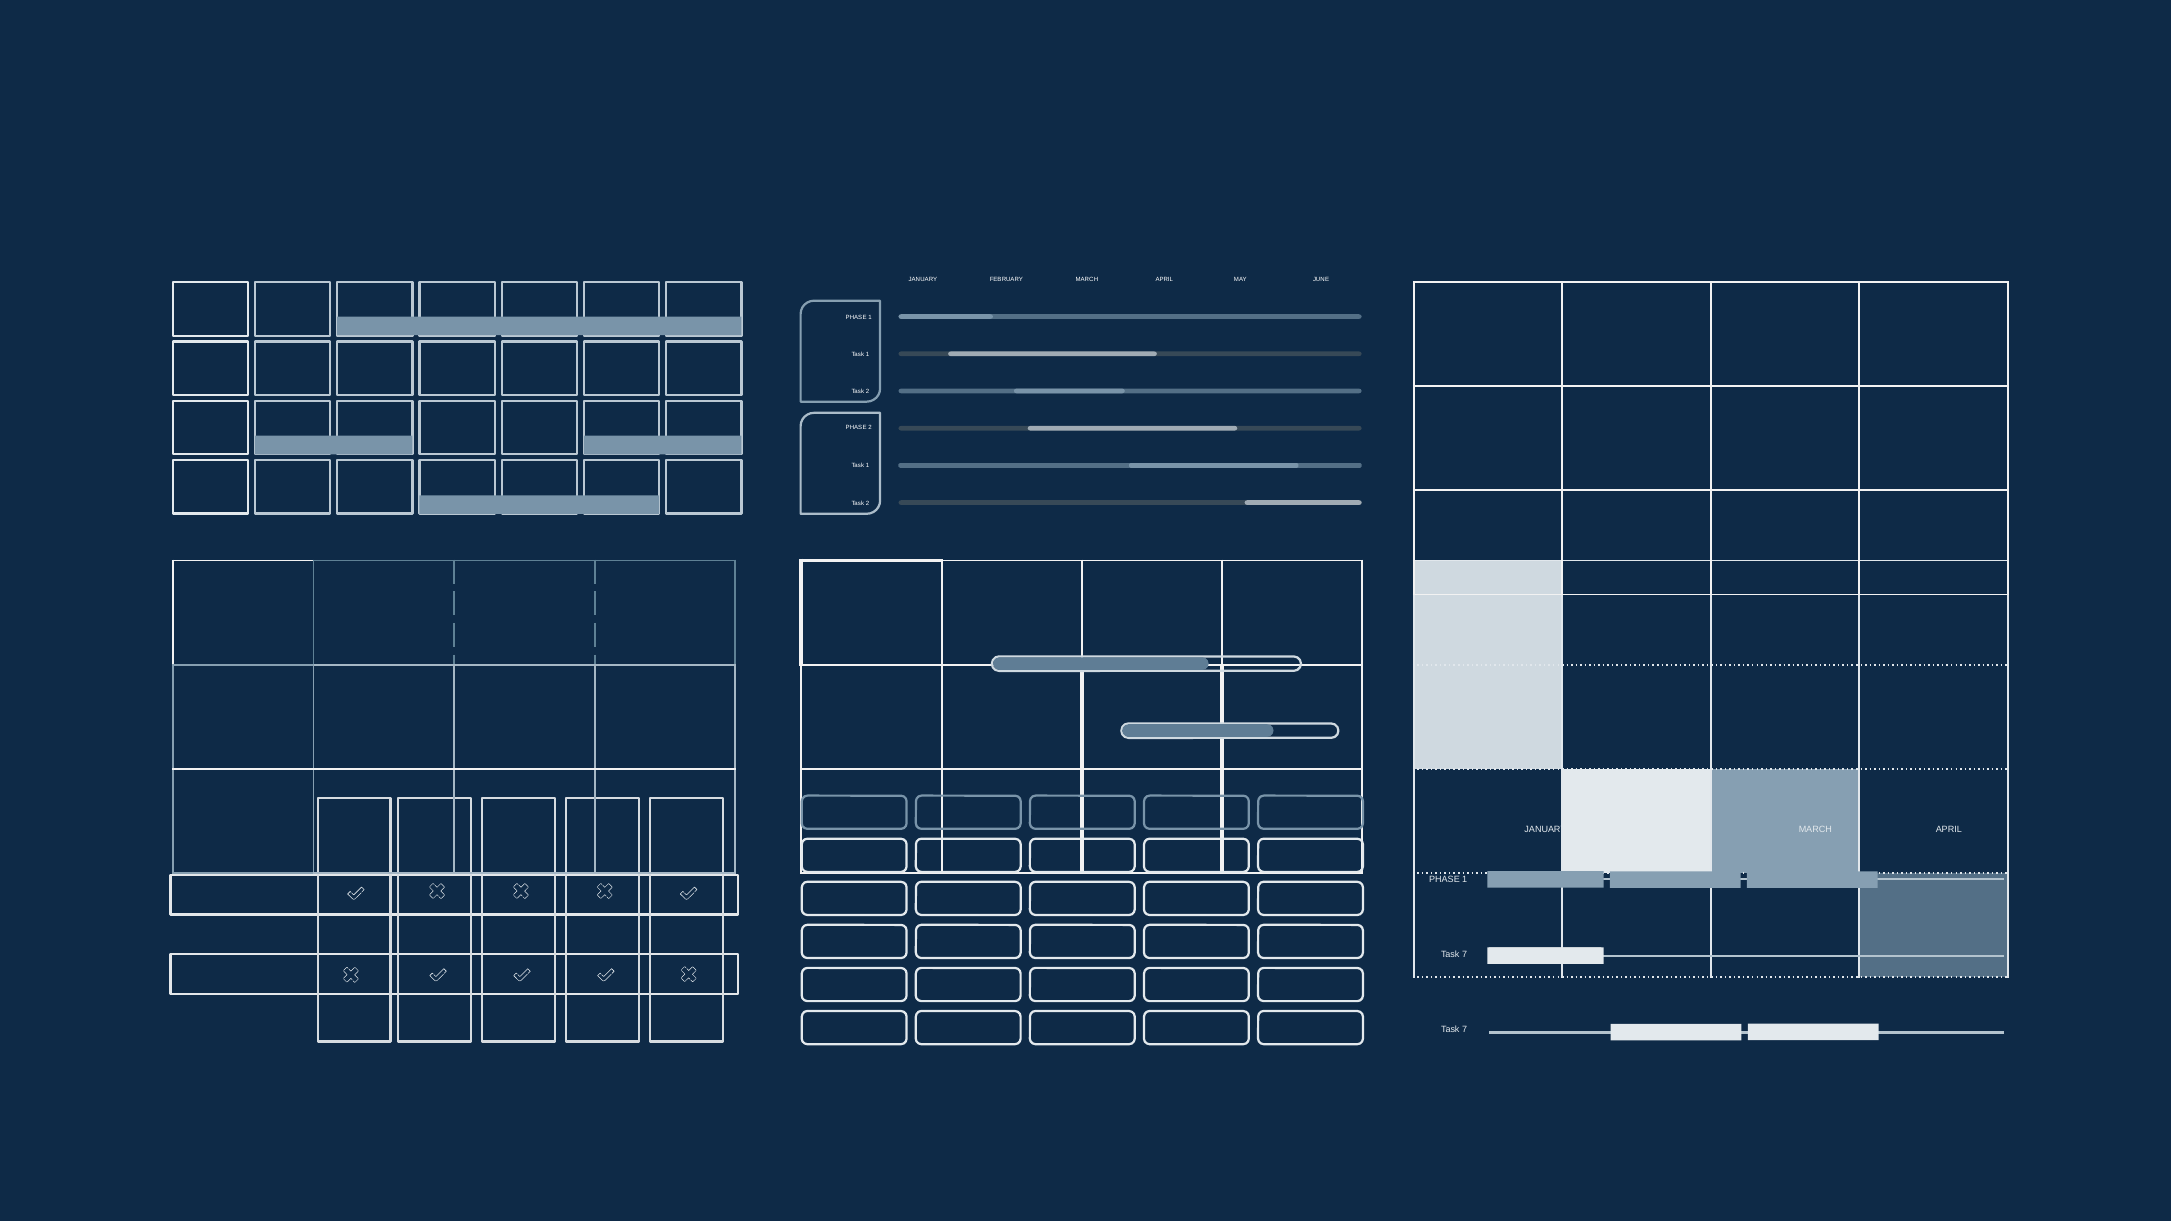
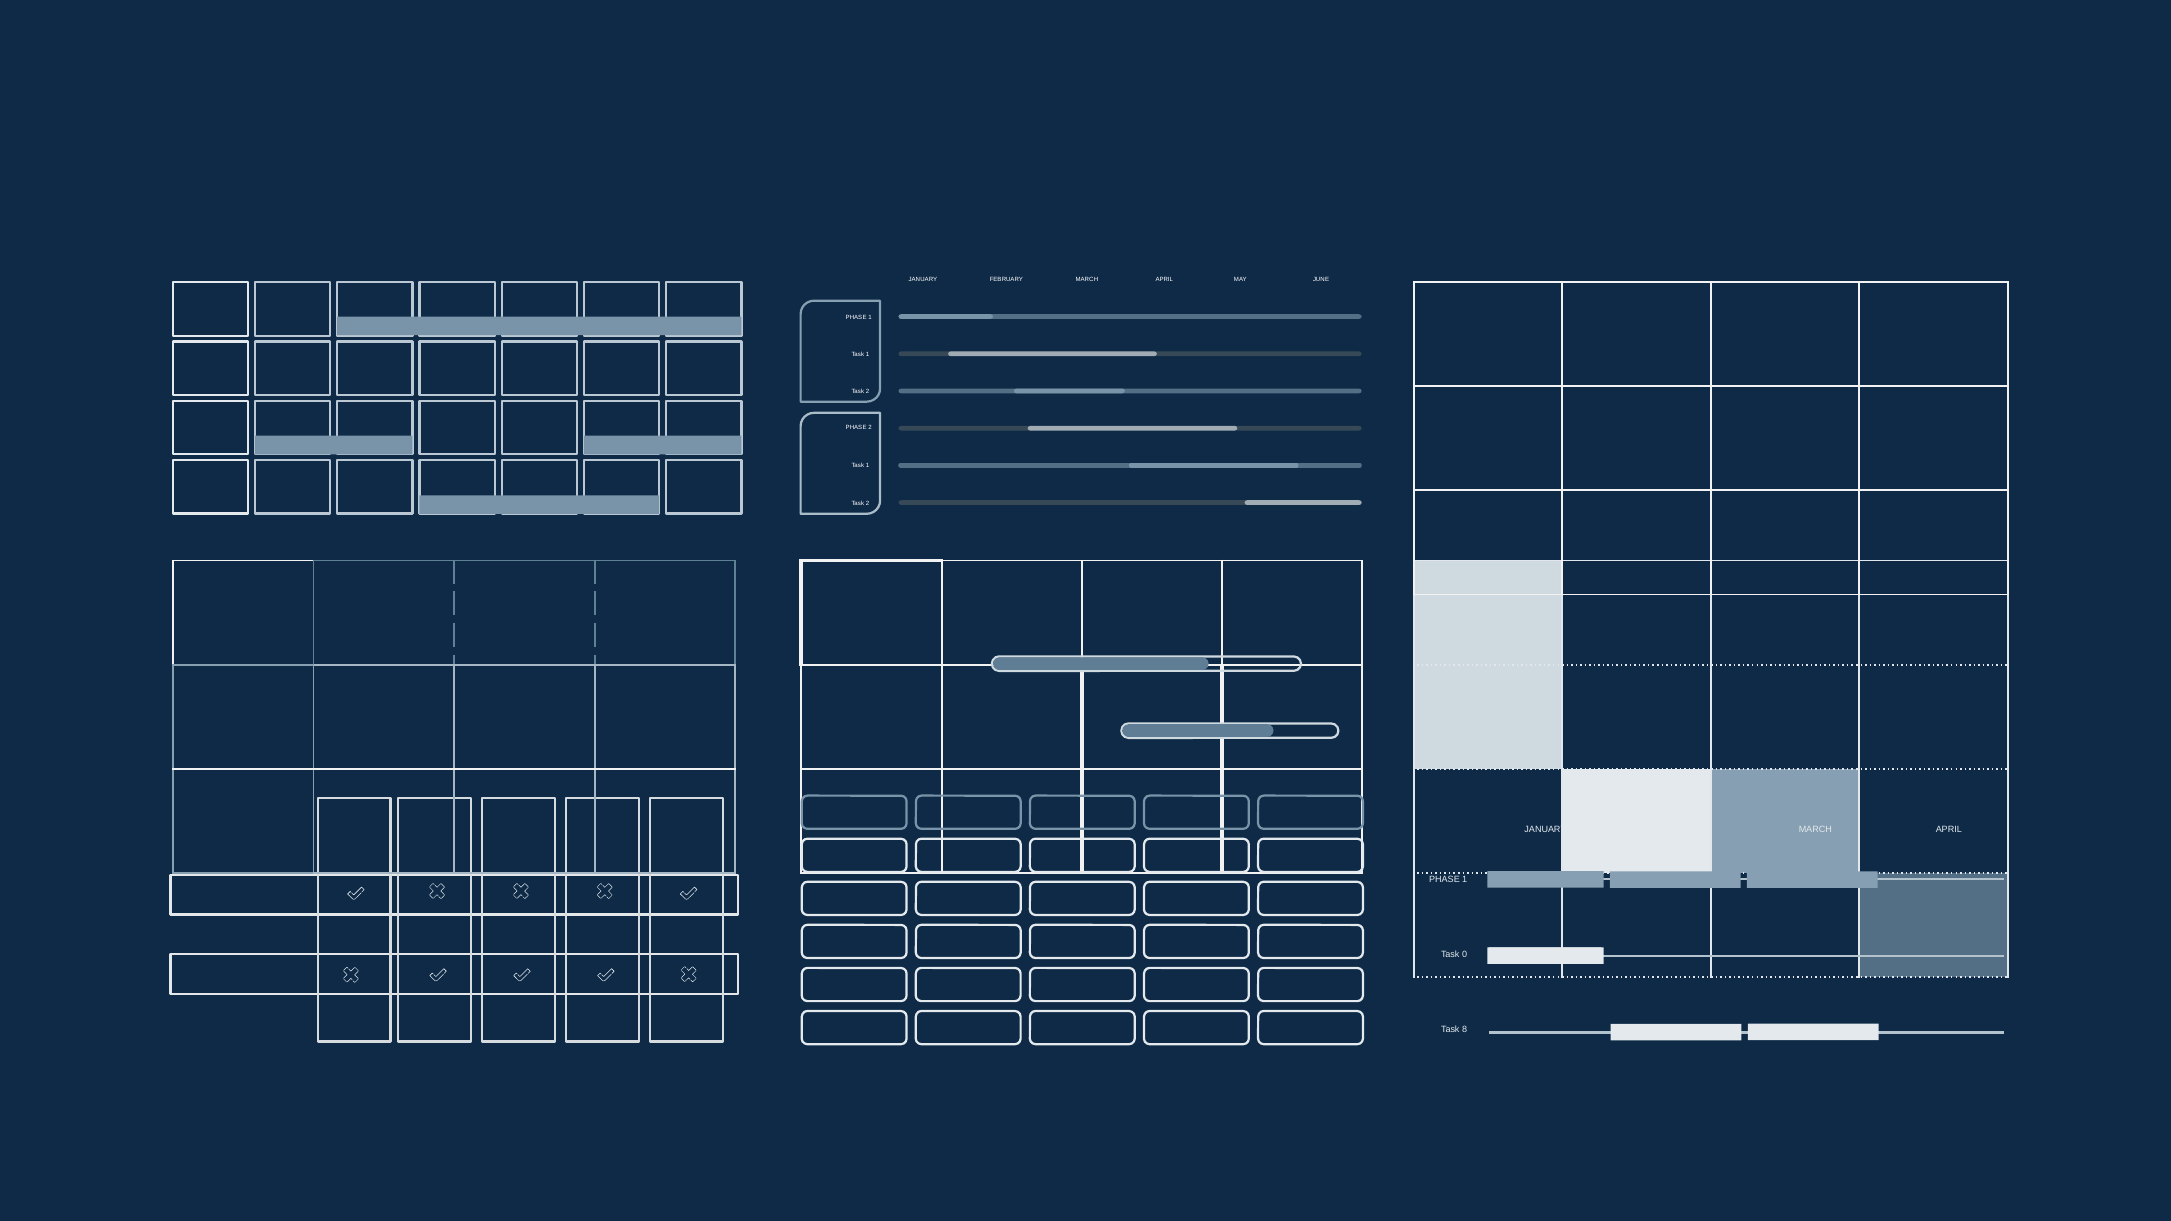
7: 7 -> 0 (1465, 955)
7: 7 -> 8 (1465, 1030)
